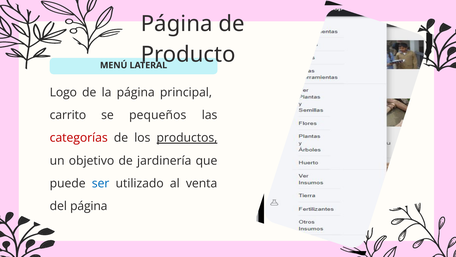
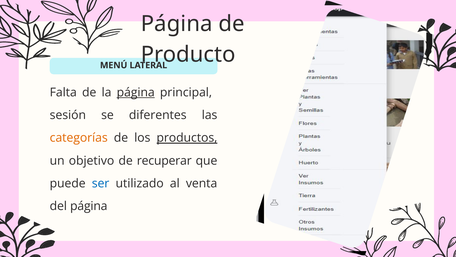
Logo: Logo -> Falta (63, 92)
página underline: none -> present (136, 92)
carrito: carrito -> sesión (68, 115)
pequeños: pequeños -> diferentes (158, 115)
categorías colour: red -> orange (79, 138)
jardinería: jardinería -> recuperar (164, 160)
